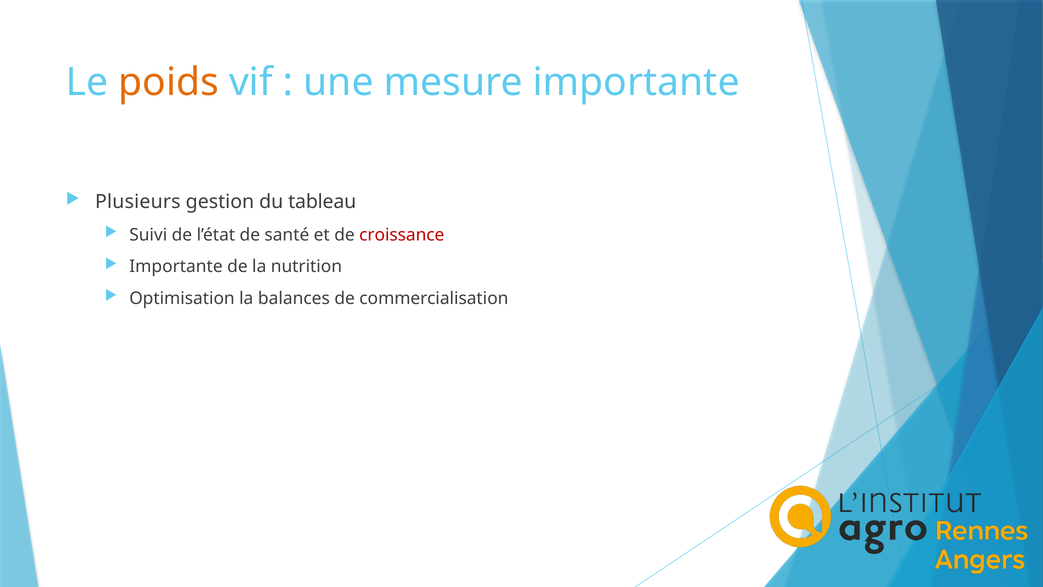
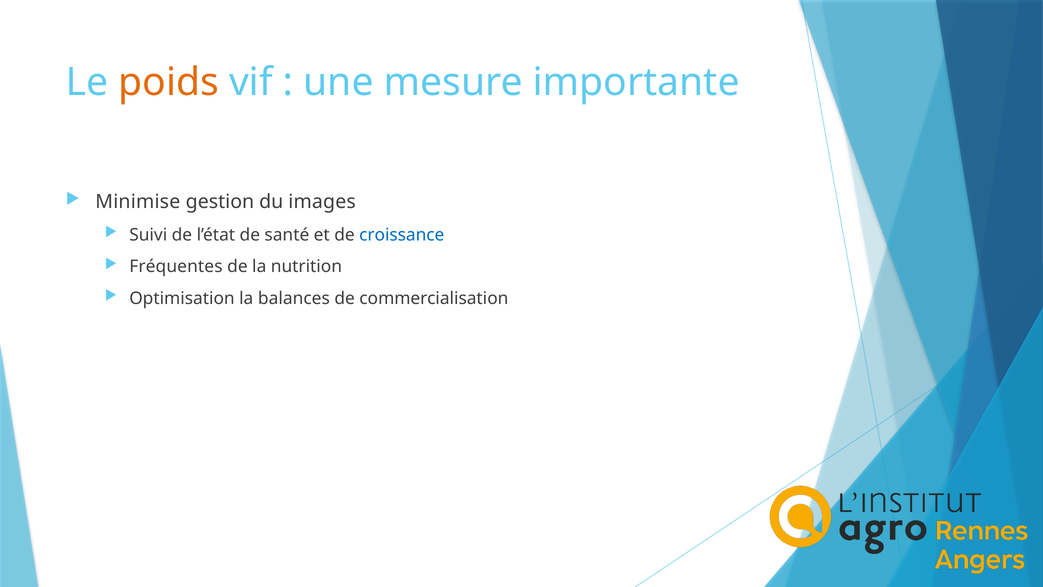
Plusieurs: Plusieurs -> Minimise (138, 202)
tableau: tableau -> images (322, 202)
croissance colour: red -> blue (402, 235)
Importante: Importante -> Fréquentes (176, 266)
